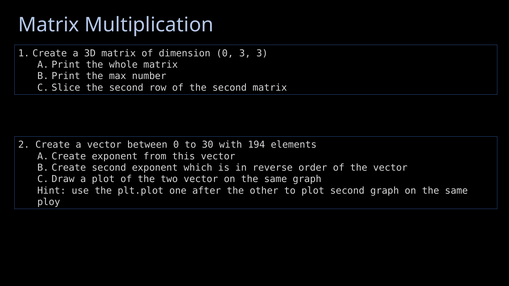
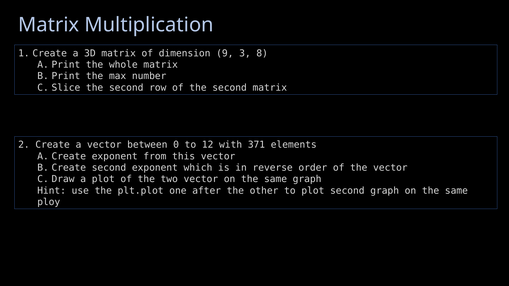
dimension 0: 0 -> 9 (225, 53)
3 3: 3 -> 8 (262, 53)
30: 30 -> 12 (208, 145)
194: 194 -> 371 (256, 145)
